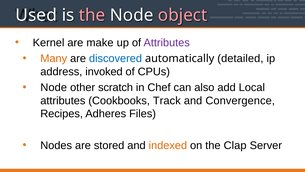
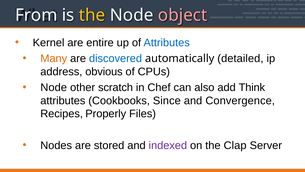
Used: Used -> From (36, 15)
the colour: pink -> yellow (92, 15)
make: make -> entire (100, 43)
Attributes colour: purple -> blue (167, 43)
invoked: invoked -> obvious (104, 71)
Local: Local -> Think (252, 87)
Track: Track -> Since (167, 100)
Adheres: Adheres -> Properly (106, 114)
indexed colour: orange -> purple (168, 145)
